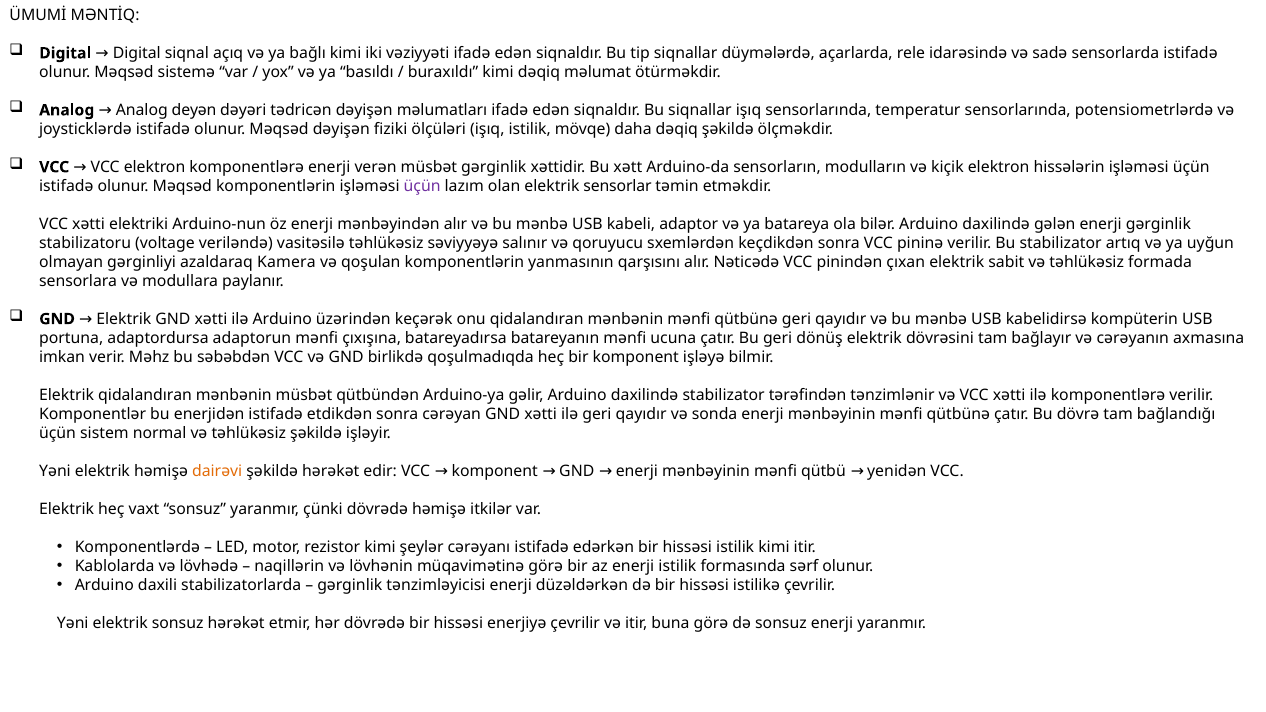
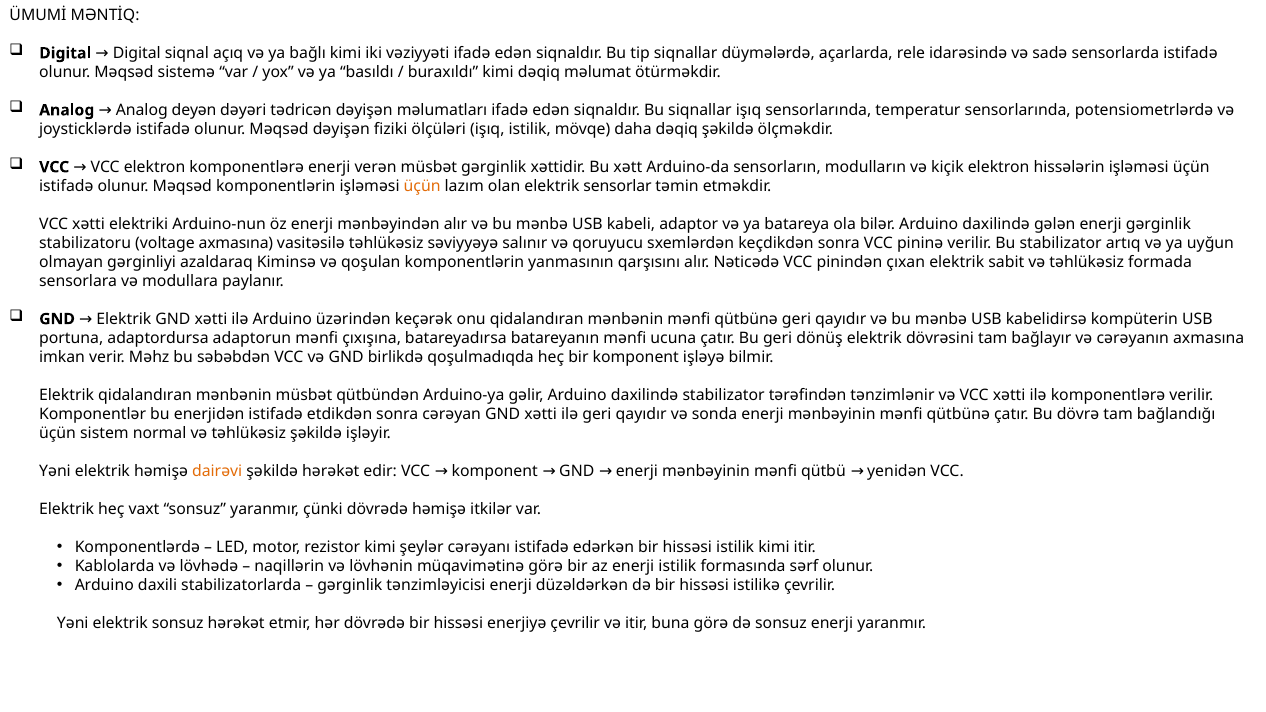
üçün colour: purple -> orange (422, 186)
voltage veriləndə: veriləndə -> axmasına (236, 243)
Kamera: Kamera -> Kiminsə (286, 262)
